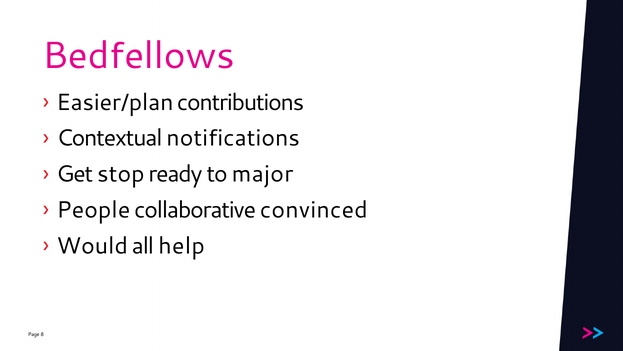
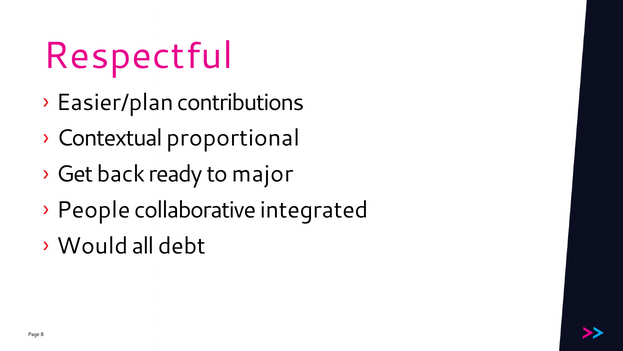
Bedfellows: Bedfellows -> Respectful (138, 56)
notifications: notifications -> proportional (233, 138)
stop: stop -> back (121, 174)
convinced: convinced -> integrated (314, 210)
help: help -> debt (182, 246)
